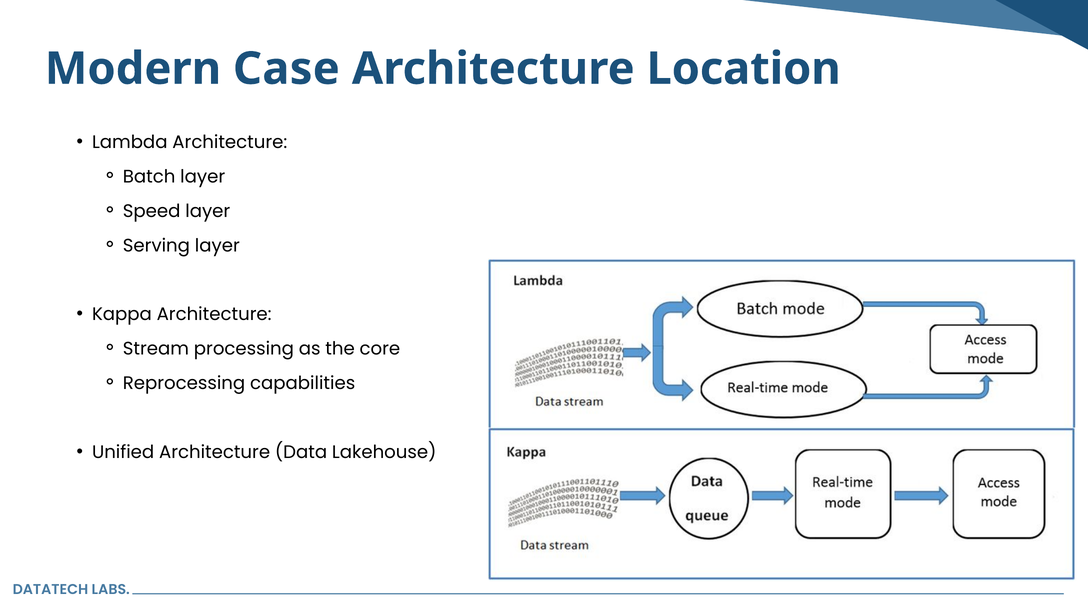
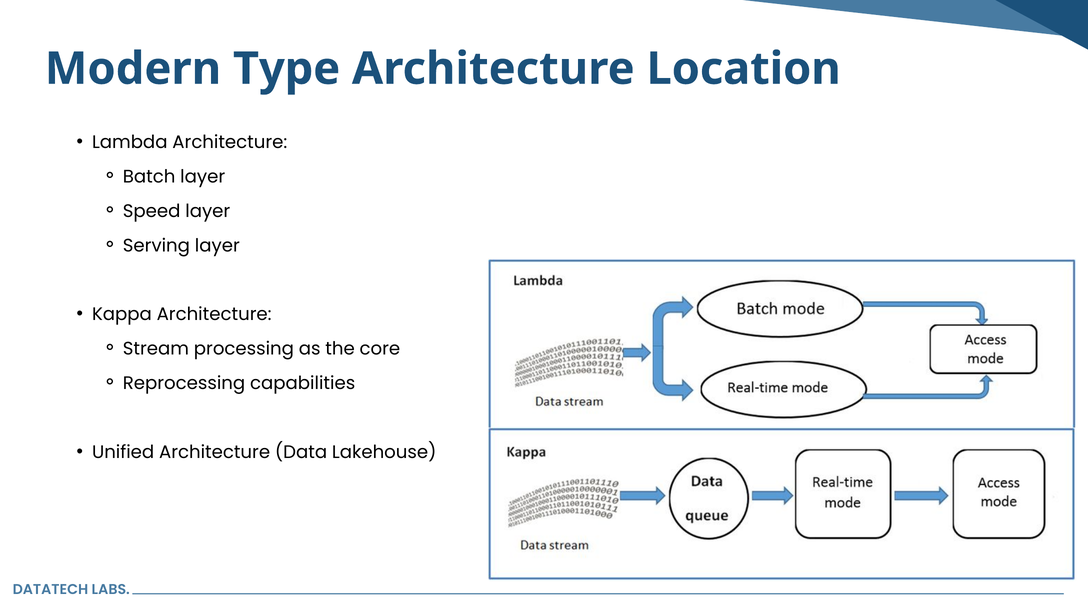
Case: Case -> Type (287, 69)
